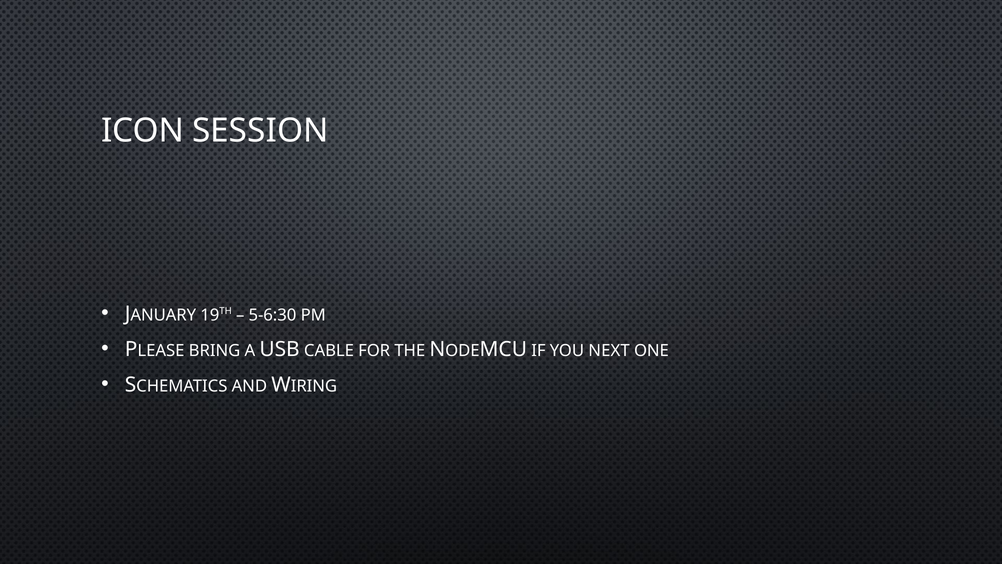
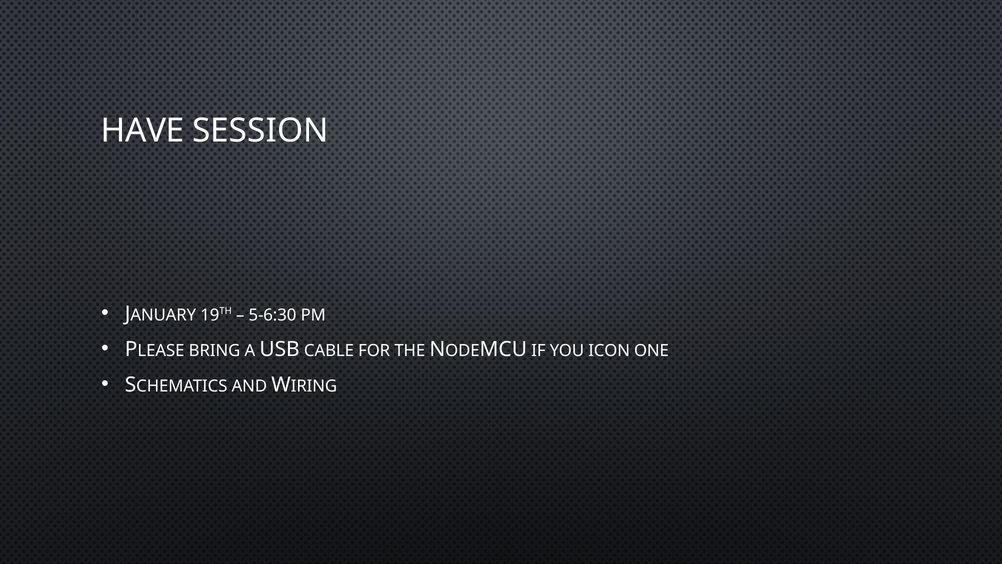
ICON: ICON -> HAVE (143, 131)
NEXT: NEXT -> ICON (609, 350)
